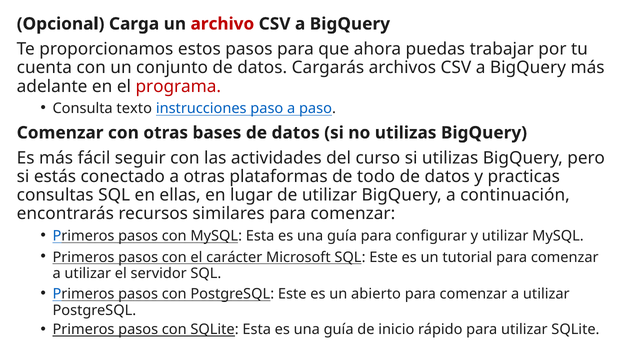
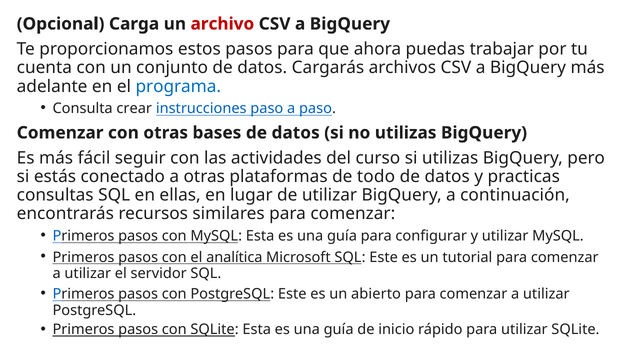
programa colour: red -> blue (178, 86)
texto: texto -> crear (134, 109)
carácter: carácter -> analítica (234, 257)
